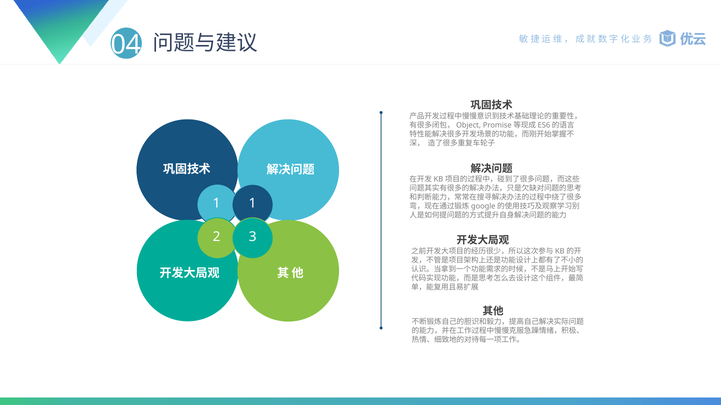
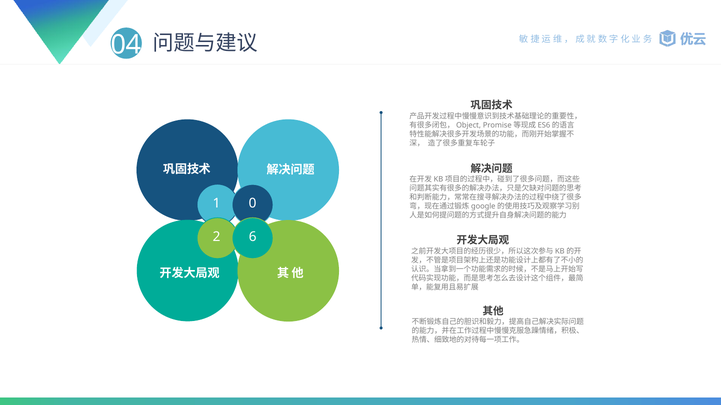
1 1: 1 -> 0 (253, 204)
3: 3 -> 6 (253, 237)
